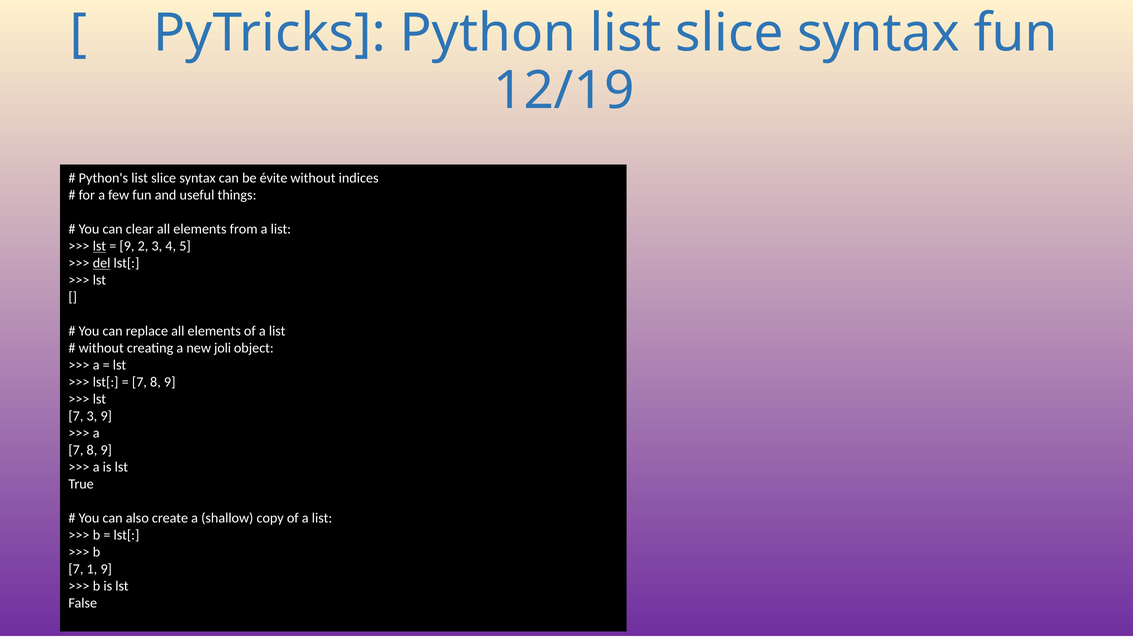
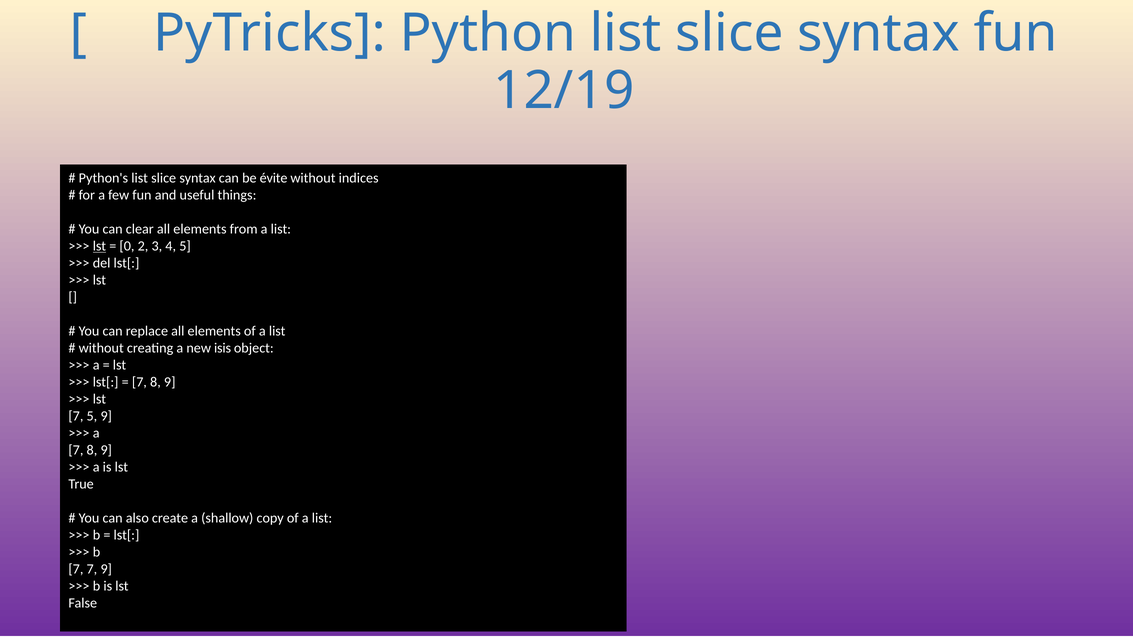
9: 9 -> 0 (127, 246)
del underline: present -> none (102, 263)
joli: joli -> isis (223, 348)
7 3: 3 -> 5 (92, 416)
7 1: 1 -> 7 (92, 569)
